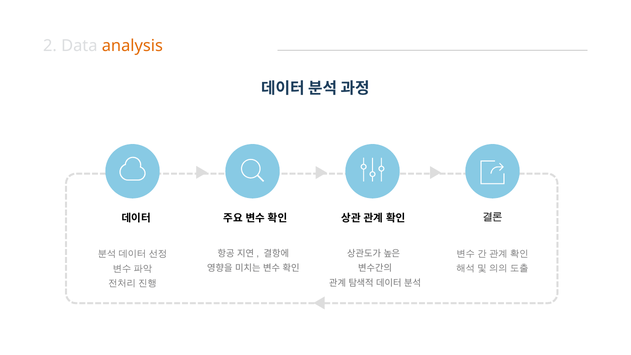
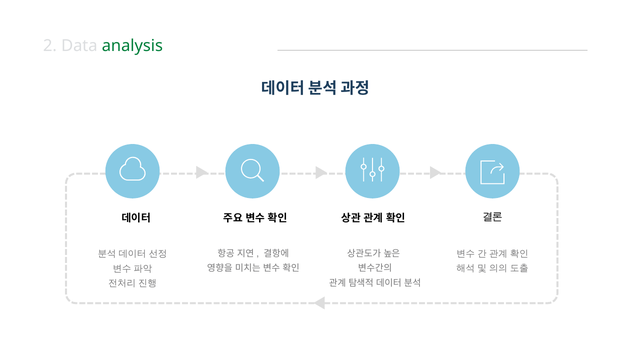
analysis colour: orange -> green (132, 46)
